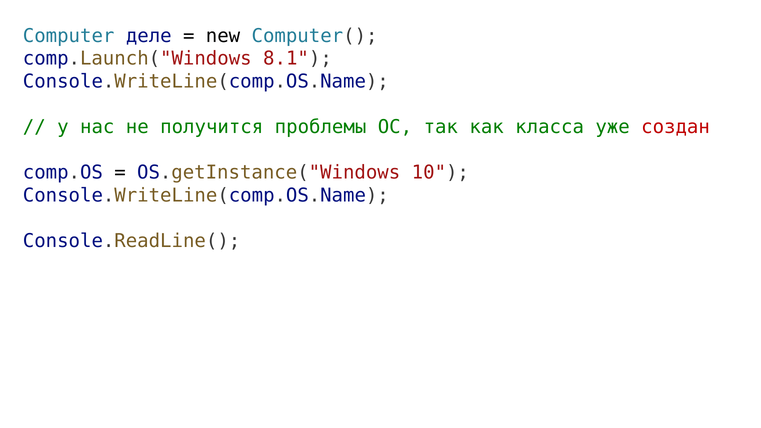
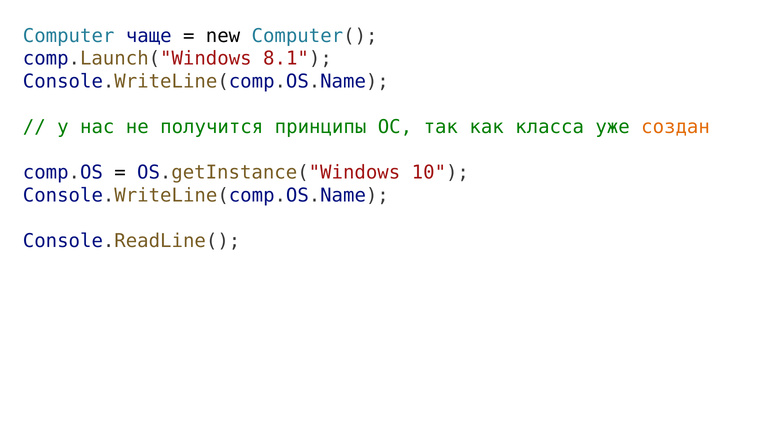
деле: деле -> чаще (149, 36)
проблемы: проблемы -> принципы (321, 127)
создан colour: red -> orange (676, 127)
